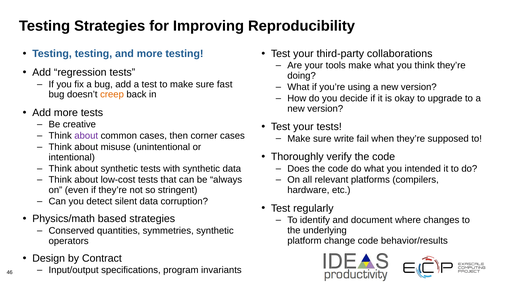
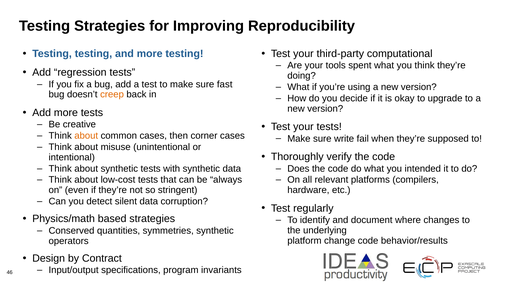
collaborations: collaborations -> computational (400, 54)
tools make: make -> spent (360, 66)
about colour: purple -> orange (86, 136)
